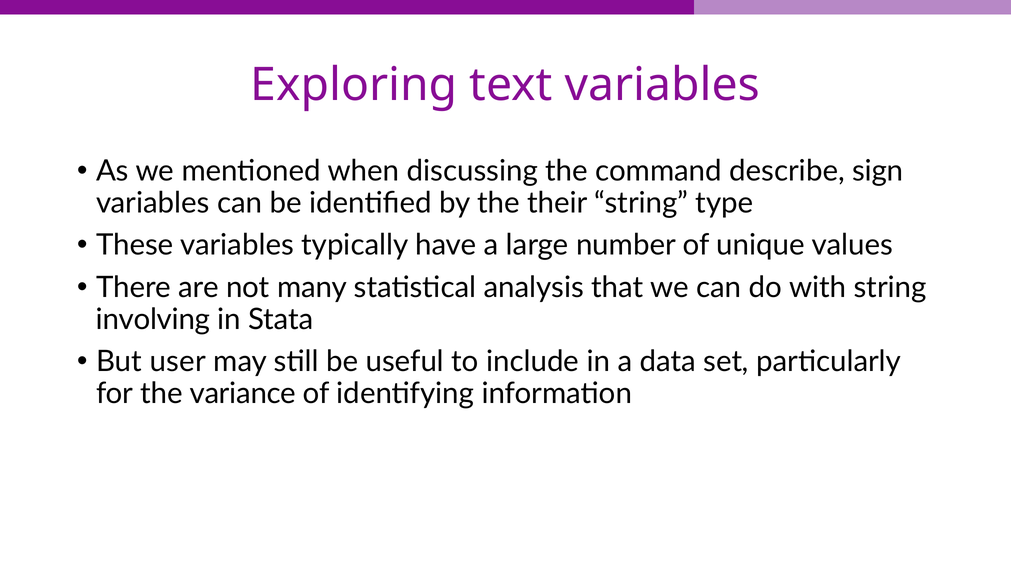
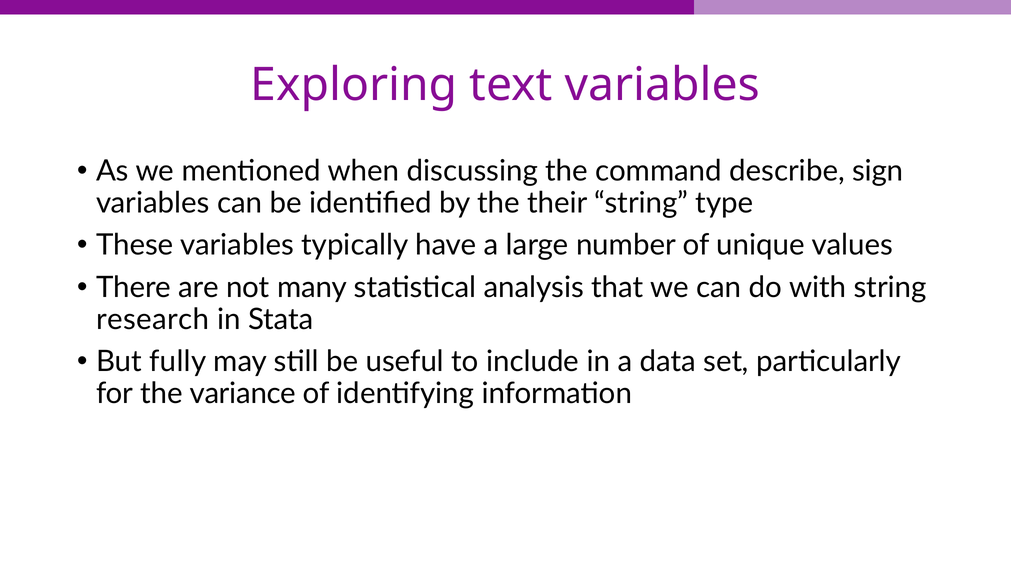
involving: involving -> research (153, 319)
user: user -> fully (178, 361)
